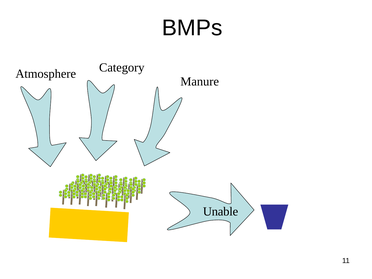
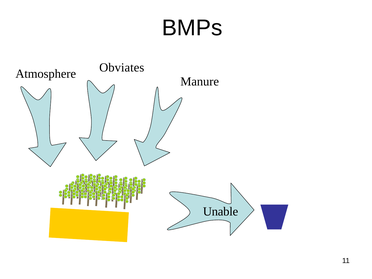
Category: Category -> Obviates (122, 68)
